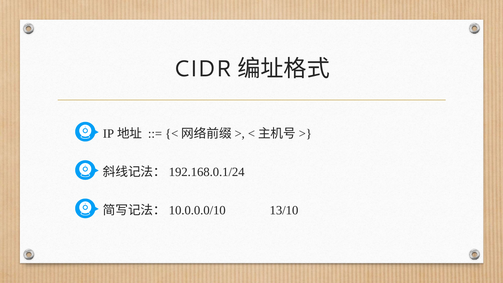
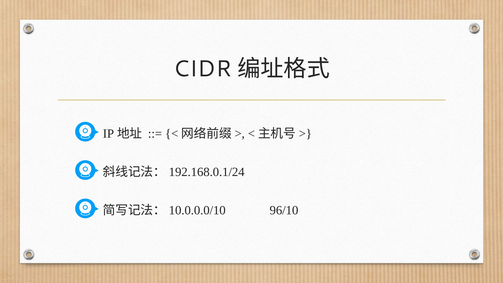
13/10: 13/10 -> 96/10 (284, 210)
